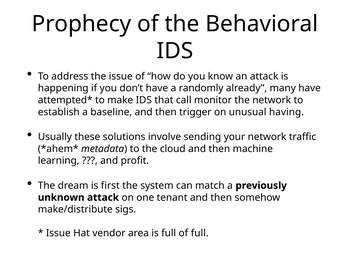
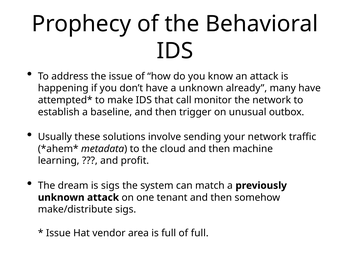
a randomly: randomly -> unknown (201, 88)
having: having -> outbox (287, 112)
is first: first -> sigs (110, 186)
